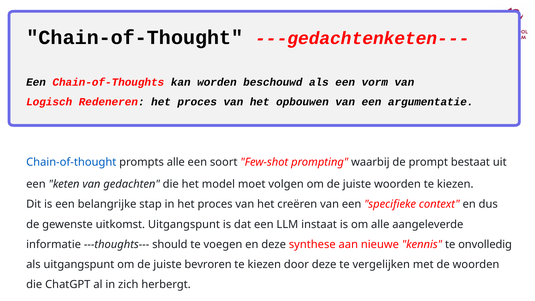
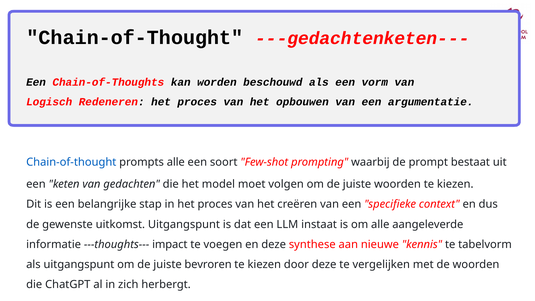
should: should -> impact (170, 244)
onvolledig: onvolledig -> tabelvorm (485, 244)
